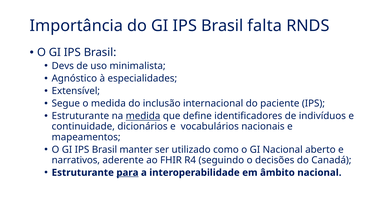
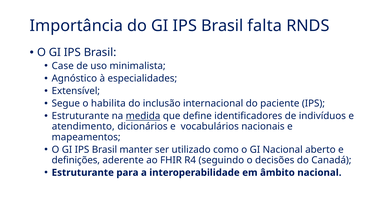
Devs: Devs -> Case (63, 66)
o medida: medida -> habilita (108, 104)
continuidade: continuidade -> atendimento (83, 127)
narrativos: narrativos -> definições (76, 160)
para underline: present -> none (127, 173)
